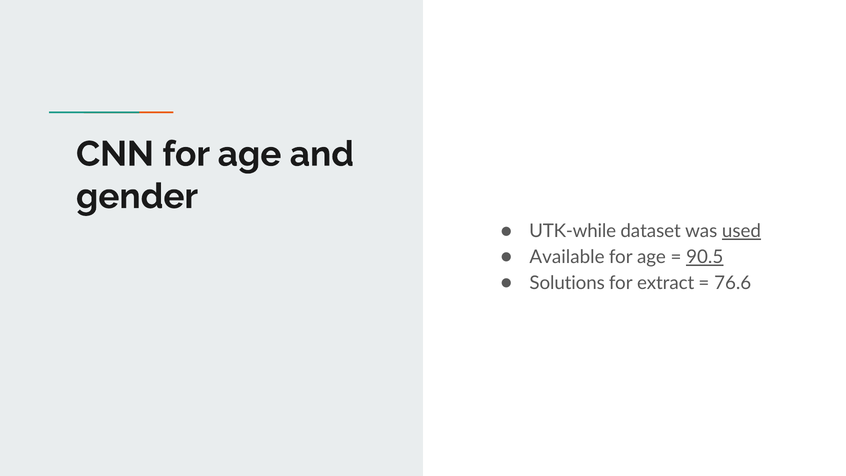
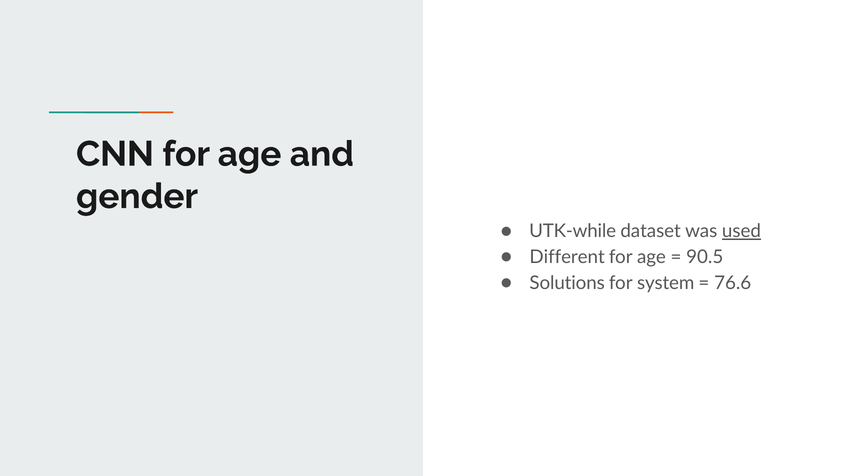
Available: Available -> Different (567, 257)
90.5 underline: present -> none (705, 257)
extract: extract -> system (666, 283)
